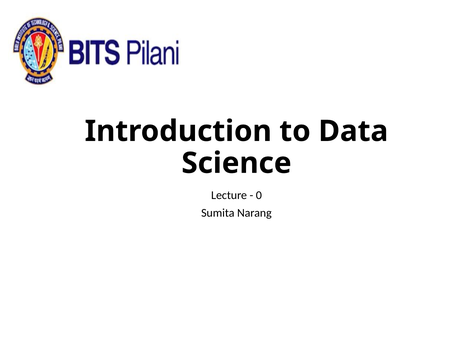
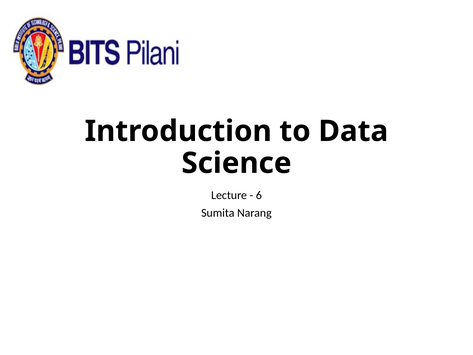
0: 0 -> 6 (259, 195)
